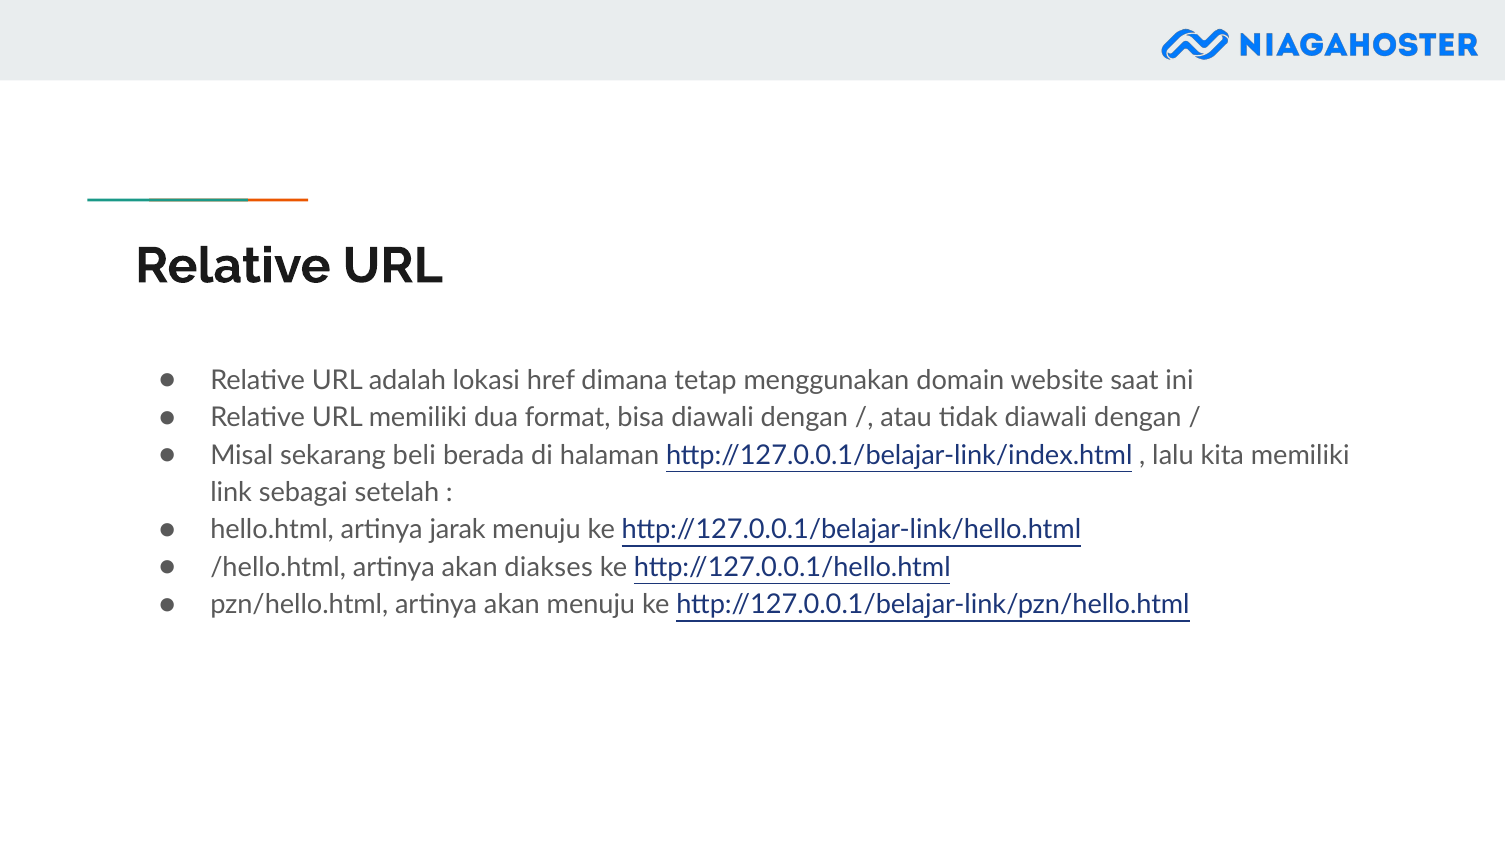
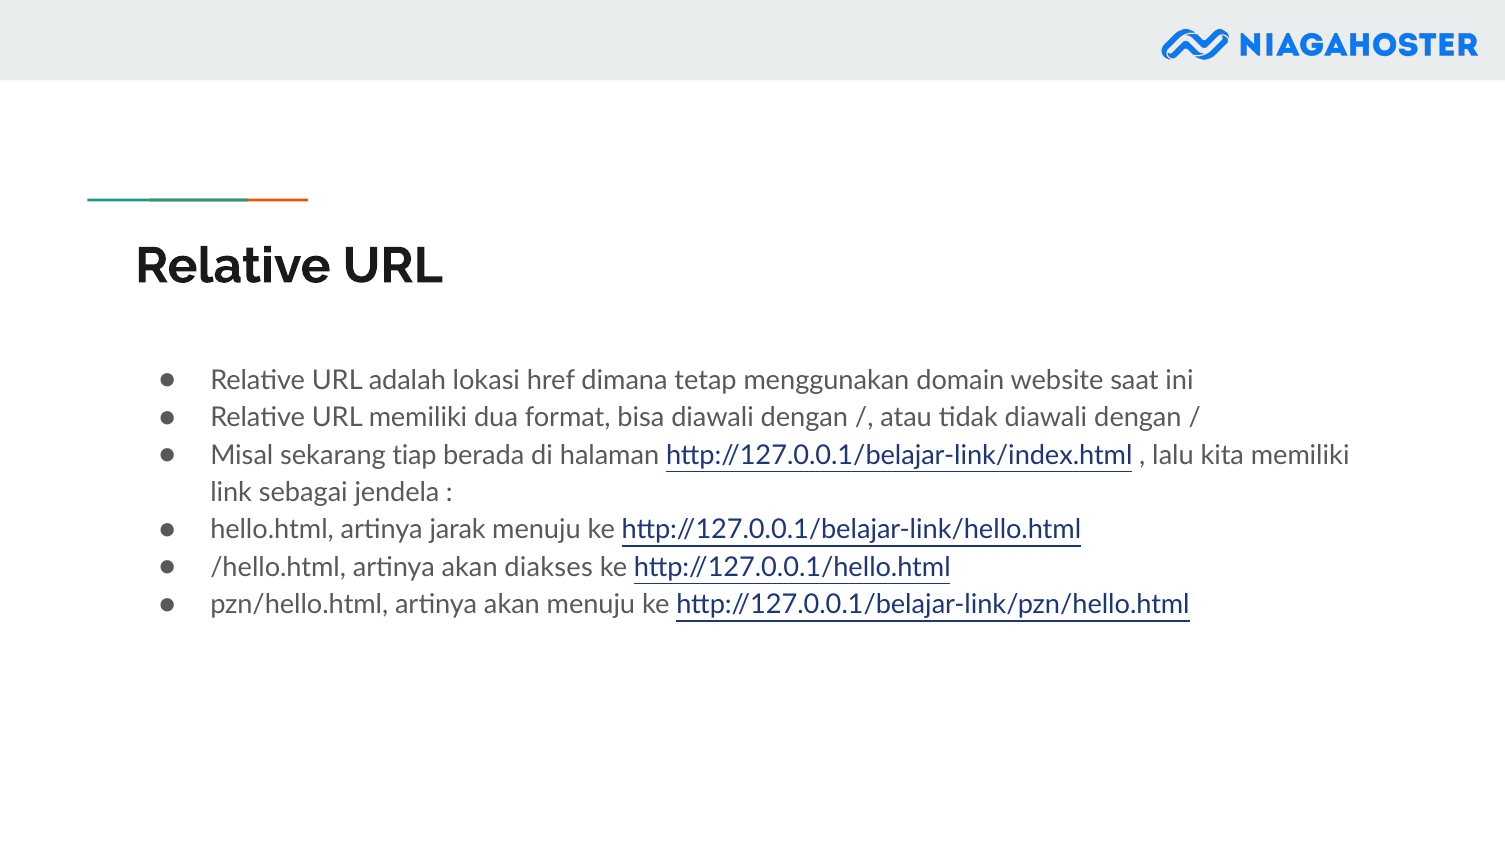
beli: beli -> tiap (415, 455)
setelah: setelah -> jendela (397, 492)
